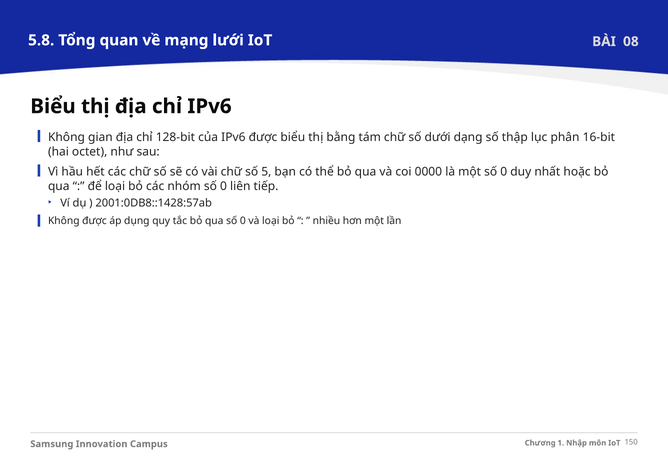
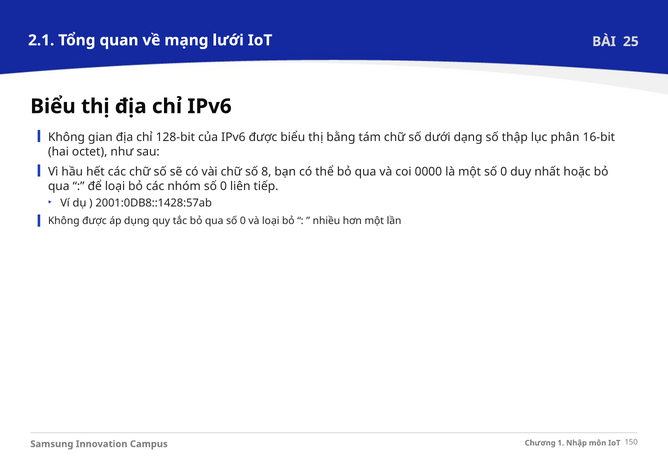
5.8: 5.8 -> 2.1 (41, 40)
08: 08 -> 25 (631, 42)
5: 5 -> 8 (266, 172)
